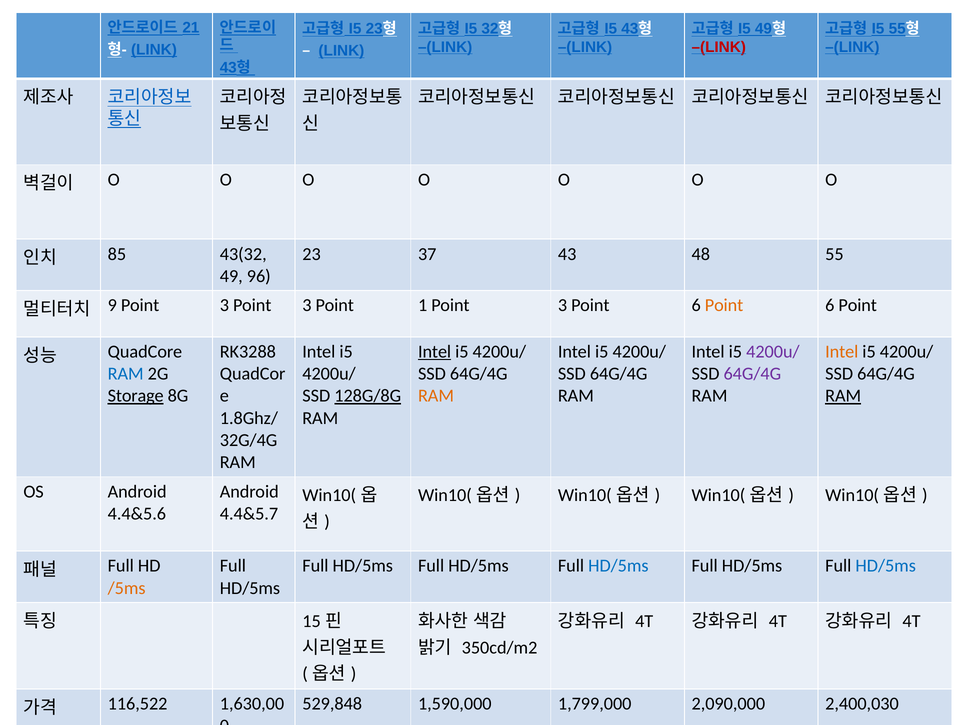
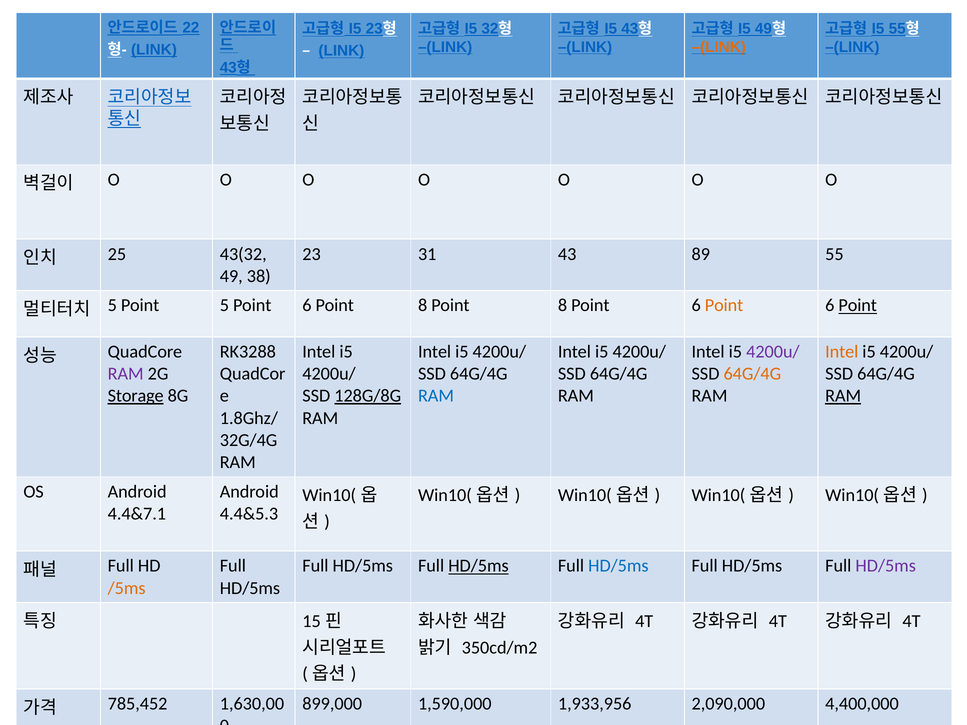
21: 21 -> 22 (191, 28)
–(LINK colour: red -> orange (719, 47)
37: 37 -> 31 (427, 254)
48: 48 -> 89 (701, 254)
85: 85 -> 25 (117, 254)
96: 96 -> 38 (259, 276)
9: 9 -> 5 (112, 306)
3: 3 -> 5 (224, 306)
3: 3 -> 6 (307, 306)
1: 1 -> 8 (423, 306)
3: 3 -> 8 (563, 306)
Point underline: none -> present (858, 306)
Intel underline: present -> none (435, 352)
RAM colour: blue -> purple (126, 374)
64G/4G colour: purple -> orange (752, 374)
RAM colour: orange -> blue (436, 396)
4.4&5.6: 4.4&5.6 -> 4.4&7.1 (137, 514)
4.4&5.7: 4.4&5.7 -> 4.4&5.3 (249, 514)
HD/5ms underline: none -> present (478, 566)
HD/5ms colour: blue -> purple (886, 566)
529,848: 529,848 -> 899,000 (332, 704)
1,799,000: 1,799,000 -> 1,933,956 (595, 704)
2,400,030: 2,400,030 -> 4,400,000 (862, 704)
116,522: 116,522 -> 785,452 (138, 704)
